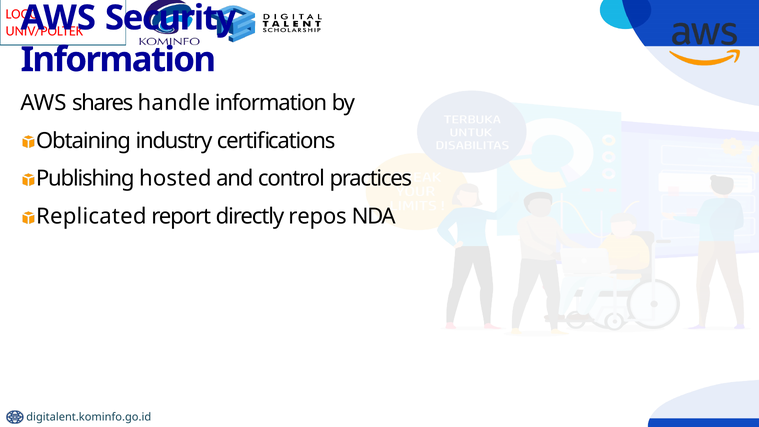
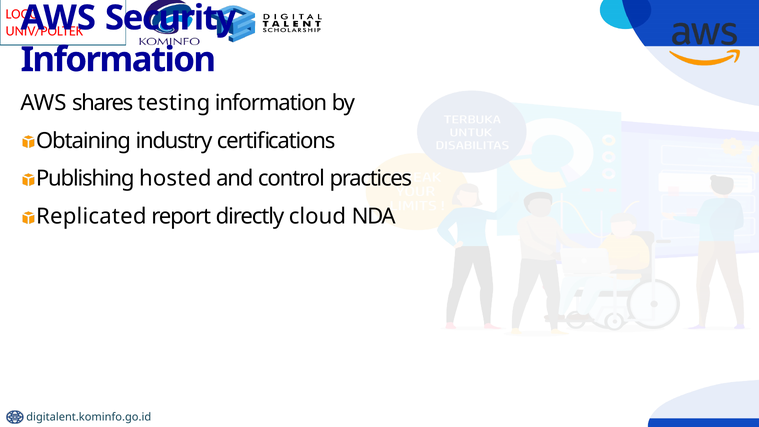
handle: handle -> testing (174, 103)
repos: repos -> cloud (317, 216)
